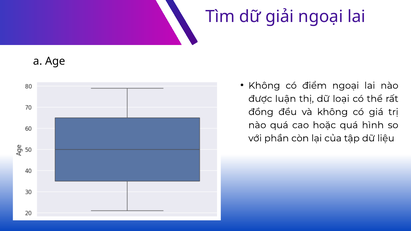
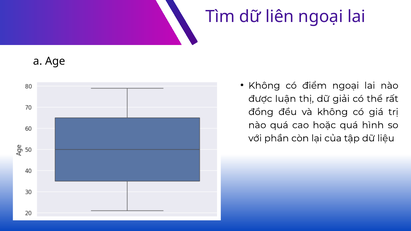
giải: giải -> liên (280, 17)
loại: loại -> giải (341, 99)
